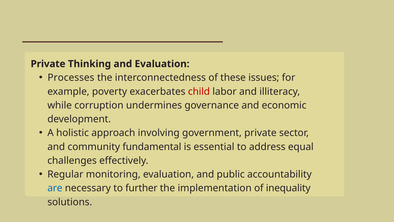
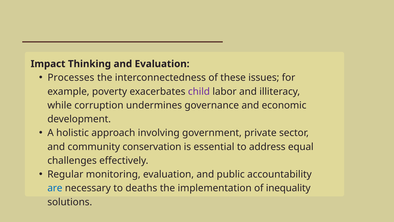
Private: Private -> Impact (48, 64)
child colour: red -> purple (199, 91)
fundamental: fundamental -> conservation (152, 147)
further: further -> deaths (141, 188)
